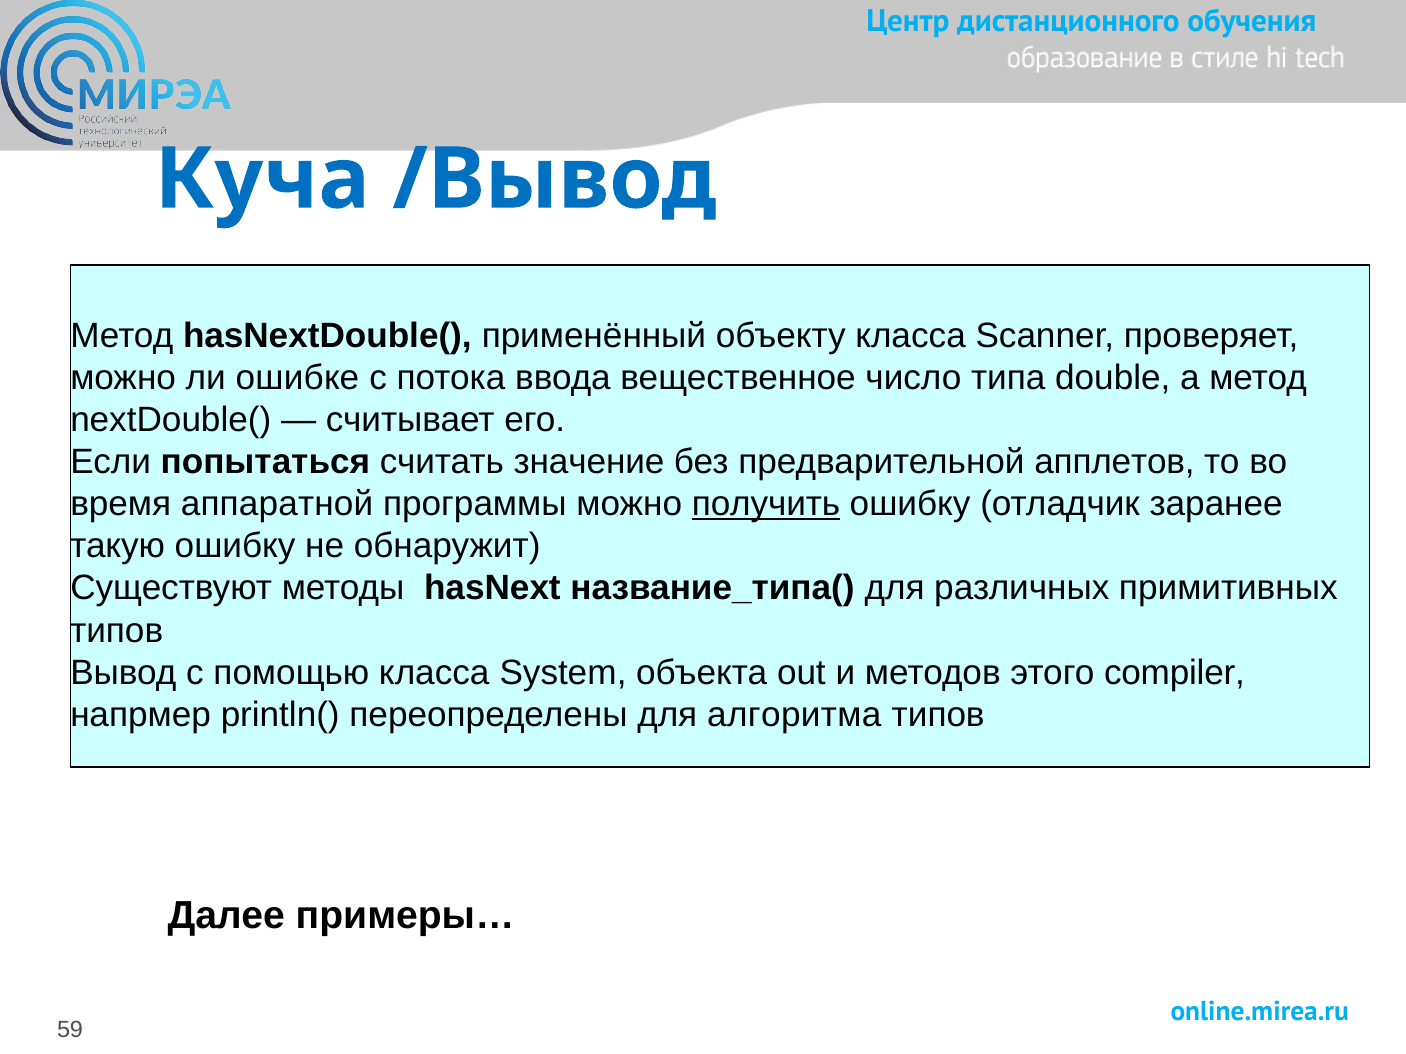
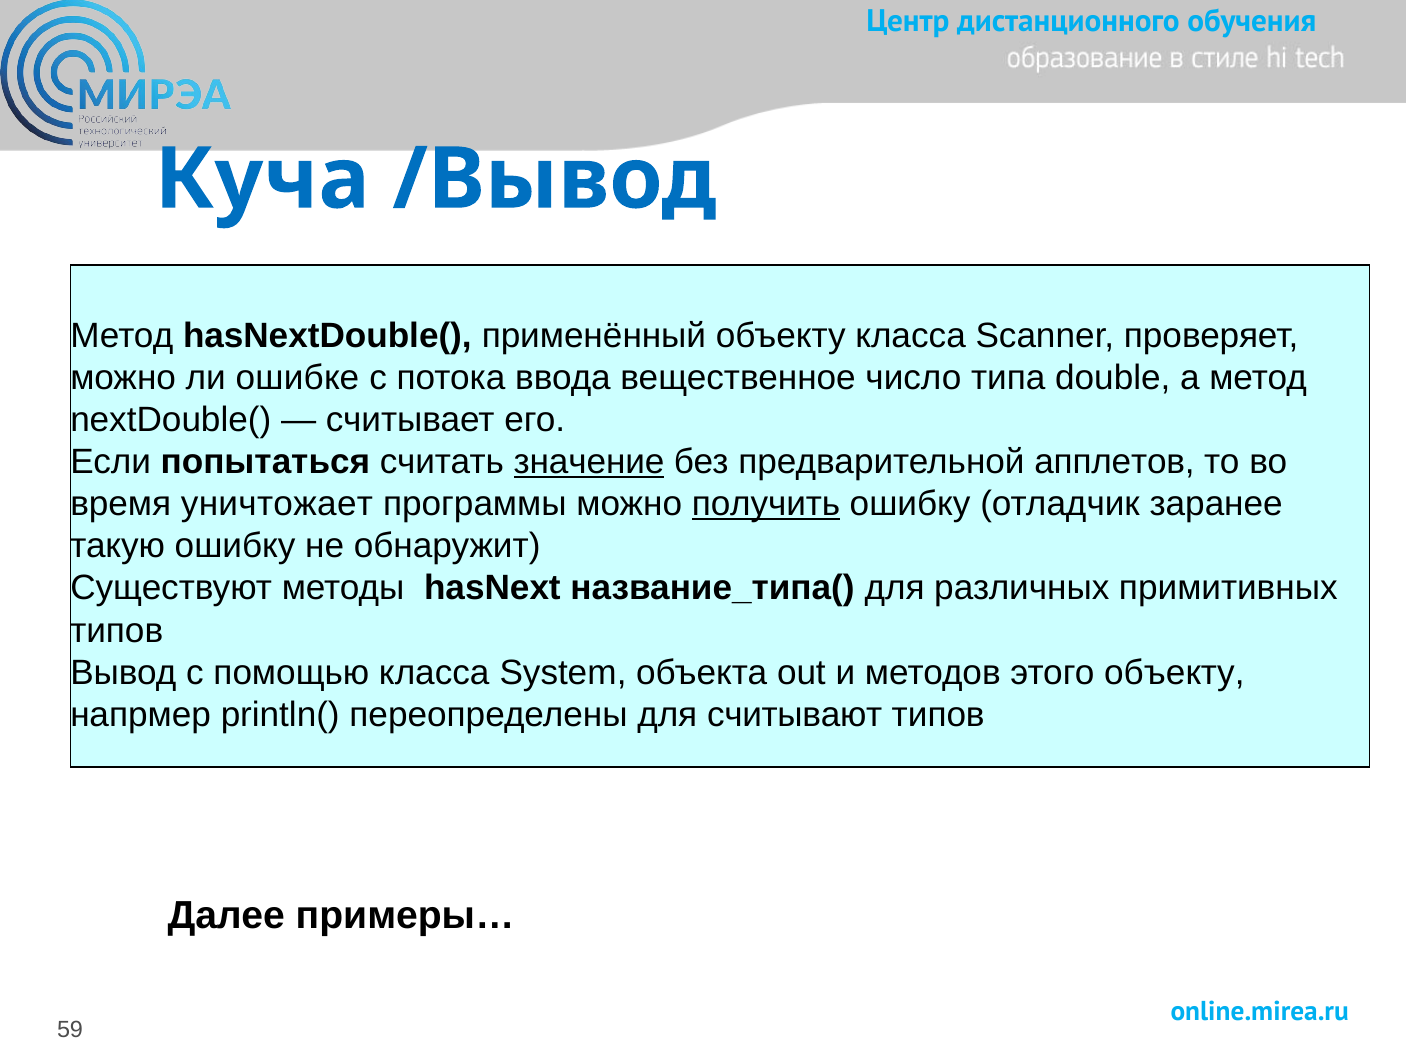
значение underline: none -> present (589, 462)
аппаратной: аппаратной -> уничтожает (277, 504)
этого compiler: compiler -> объекту (1174, 673)
алгоритма: алгоритма -> считывают (795, 715)
